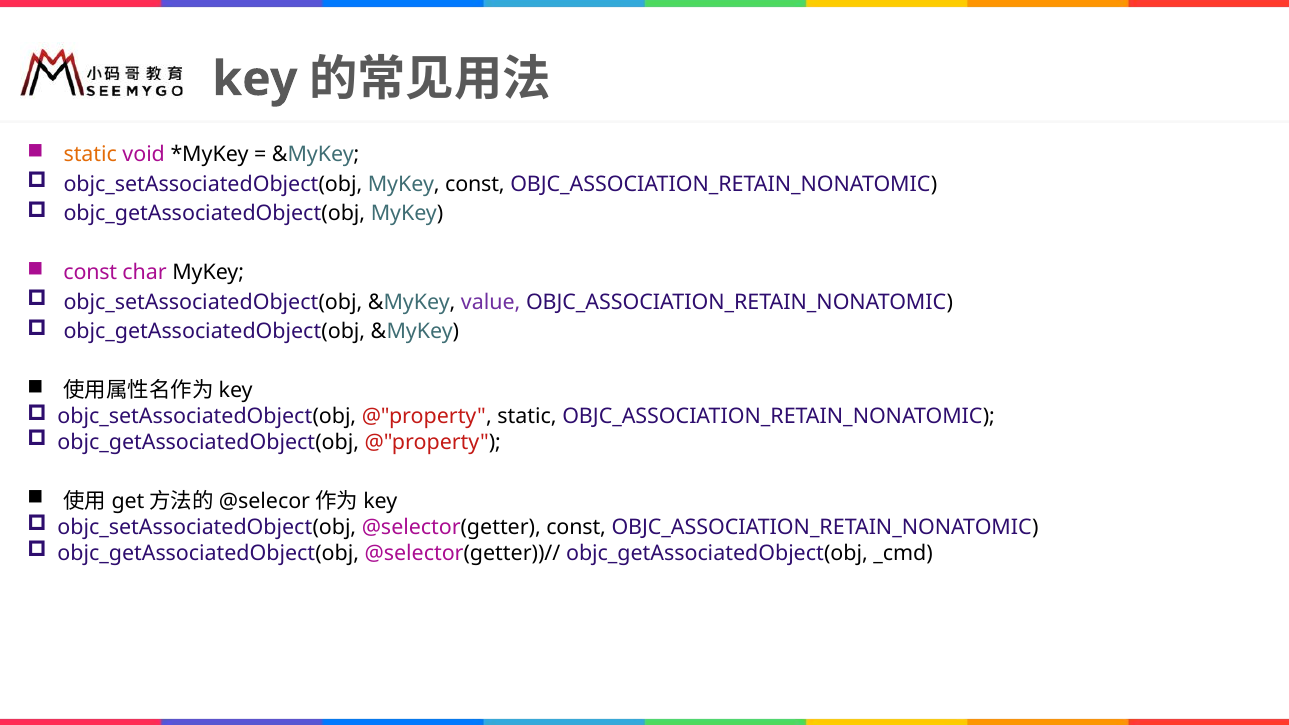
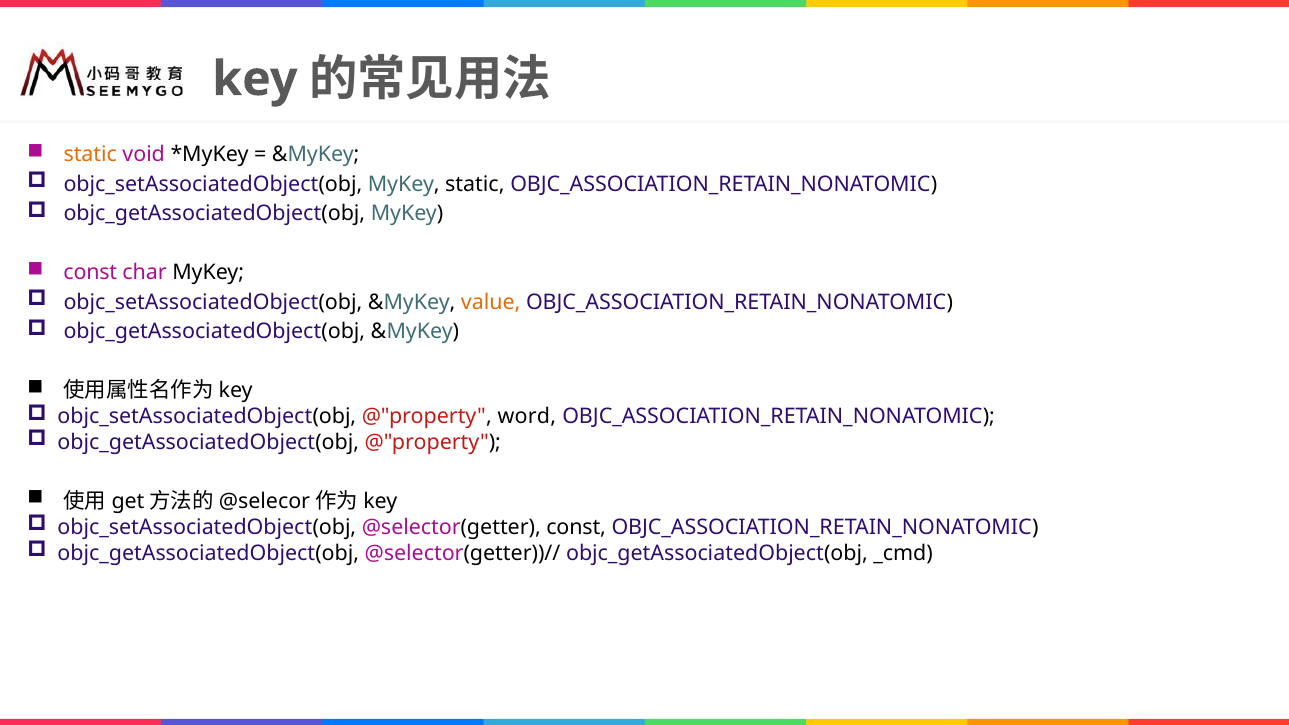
MyKey const: const -> static (475, 184)
value colour: purple -> orange (491, 302)
@"property static: static -> word (527, 417)
